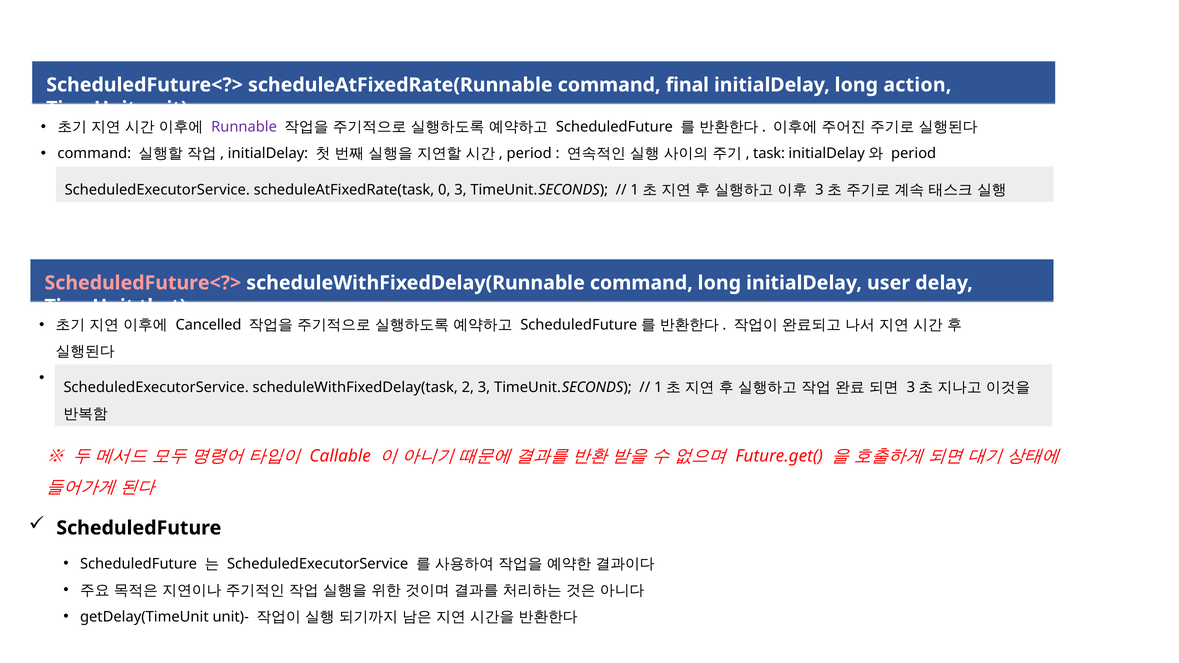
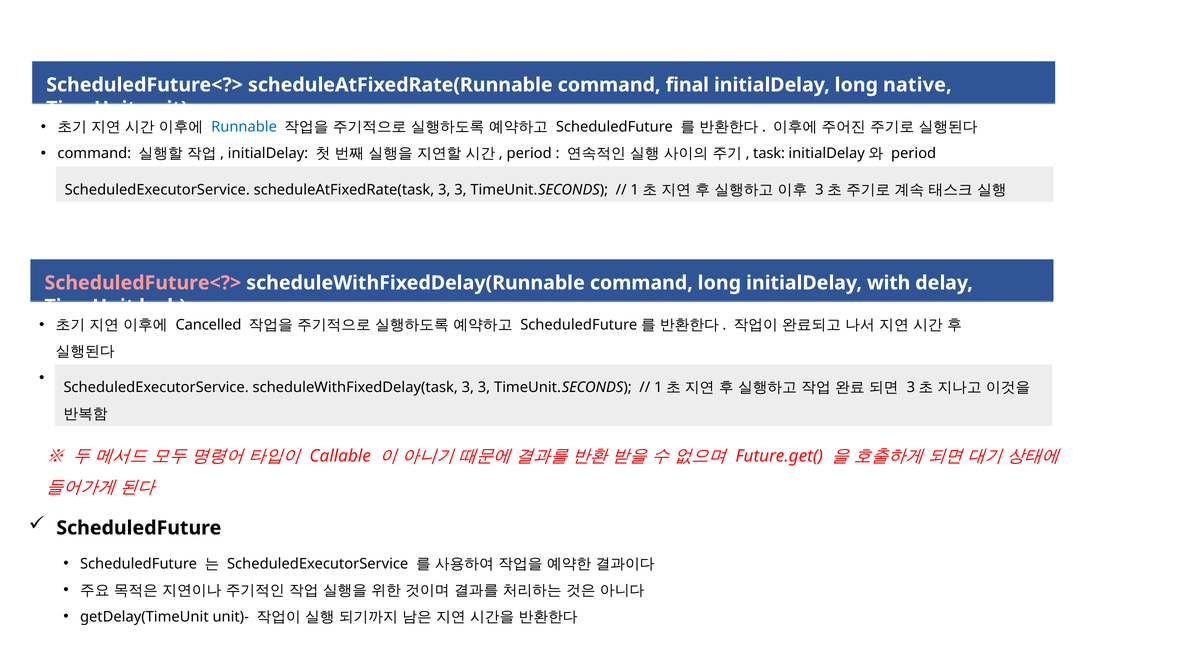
action: action -> native (917, 85)
Runnable colour: purple -> blue (244, 127)
scheduleAtFixedRate(task 0: 0 -> 3 (444, 190)
user: user -> with (889, 283)
that: that -> lock (163, 307)
scheduleWithFixedDelay(task 2: 2 -> 3 (468, 388)
